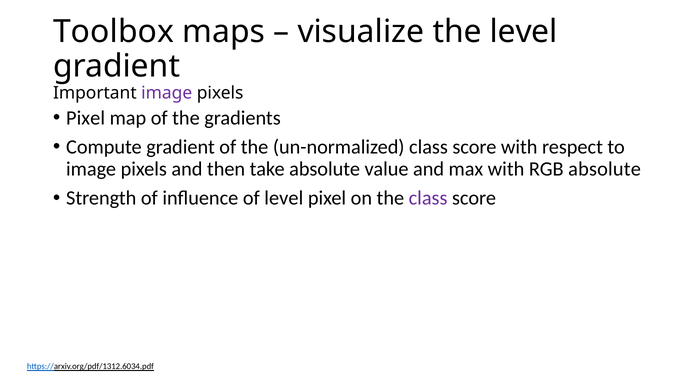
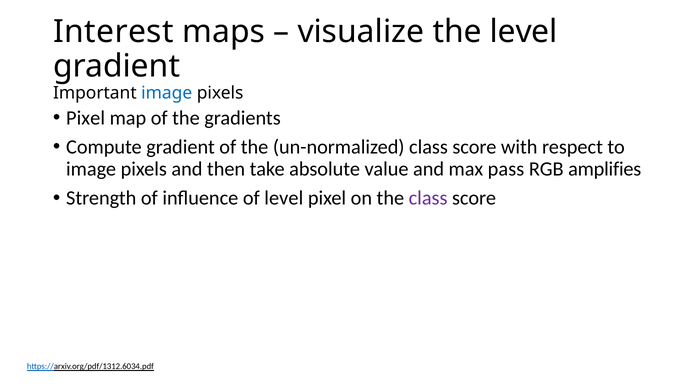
Toolbox: Toolbox -> Interest (113, 32)
image colour: purple -> blue (167, 93)
max with: with -> pass (506, 169)
RGB absolute: absolute -> amplifies (605, 169)
